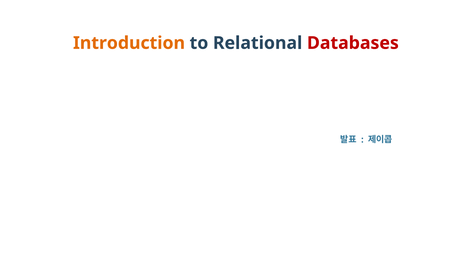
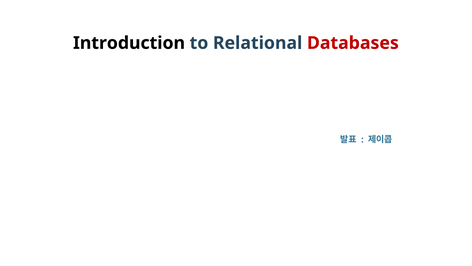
Introduction colour: orange -> black (129, 43)
